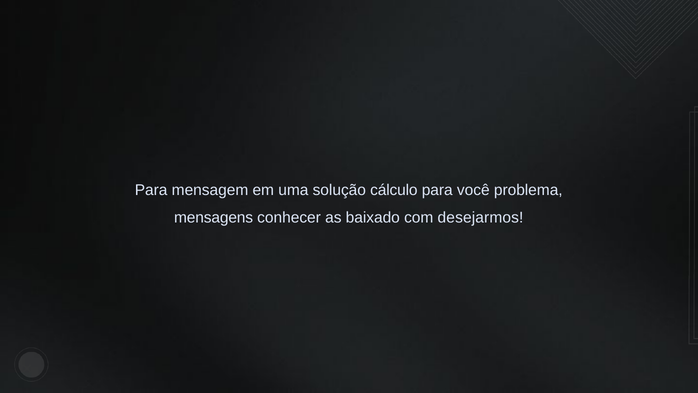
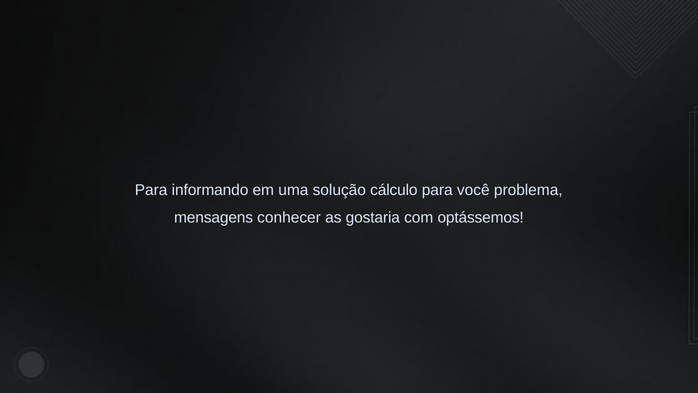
mensagem: mensagem -> informando (210, 190)
baixado: baixado -> gostaria (373, 218)
desejarmos: desejarmos -> optássemos (481, 218)
